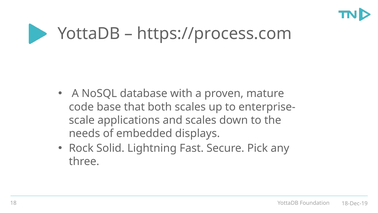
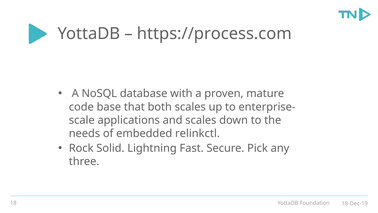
displays: displays -> relinkctl (197, 133)
